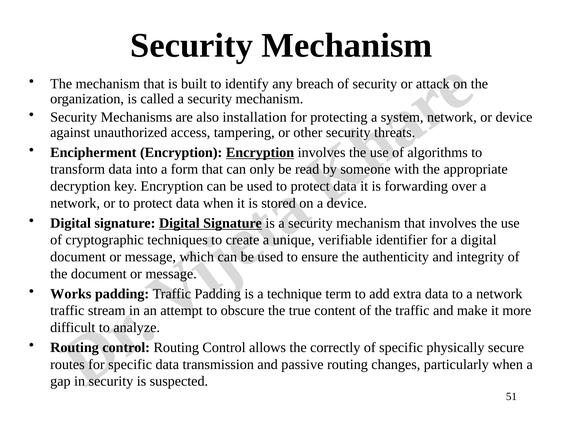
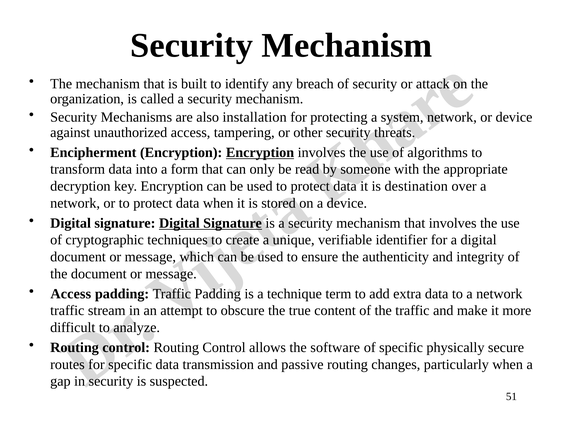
forwarding: forwarding -> destination (416, 186)
Works: Works -> Access (71, 294)
correctly: correctly -> software (335, 347)
